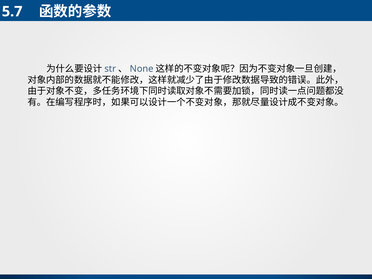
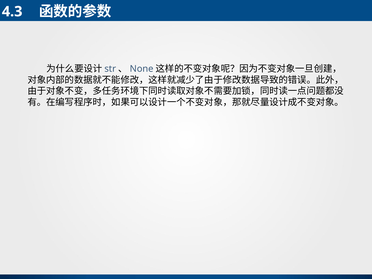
5.7: 5.7 -> 4.3 (12, 12)
